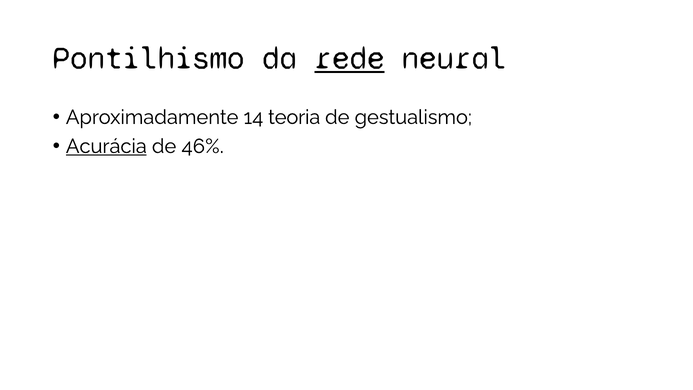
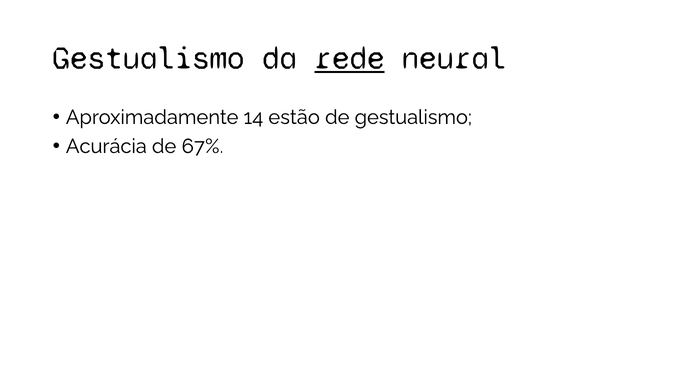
Pontilhismo: Pontilhismo -> Gestualismo (149, 58)
teoria: teoria -> estão (294, 117)
Acurácia underline: present -> none (106, 146)
46%: 46% -> 67% (203, 146)
